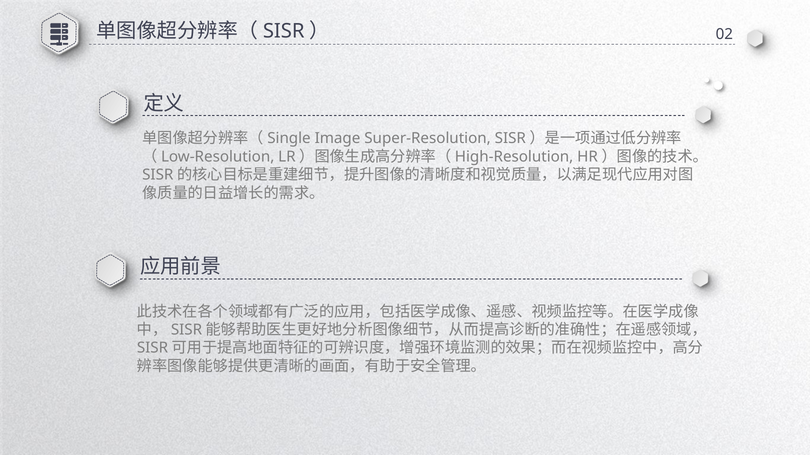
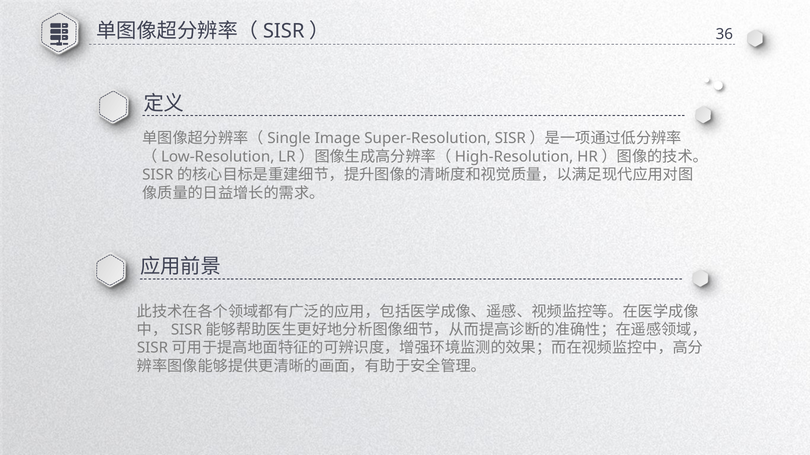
02: 02 -> 36 (724, 35)
